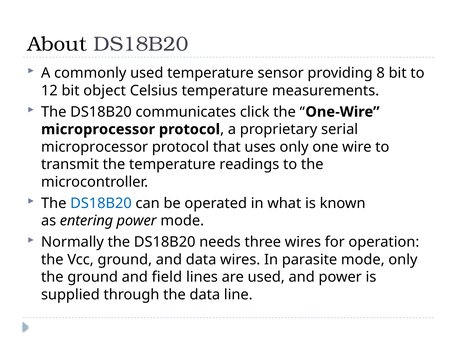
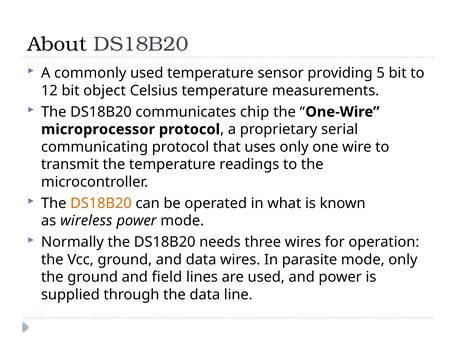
8: 8 -> 5 (381, 73)
click: click -> chip (255, 112)
microprocessor: microprocessor -> communicating (95, 147)
DS18B20 colour: blue -> orange (101, 203)
entering: entering -> wireless (86, 221)
